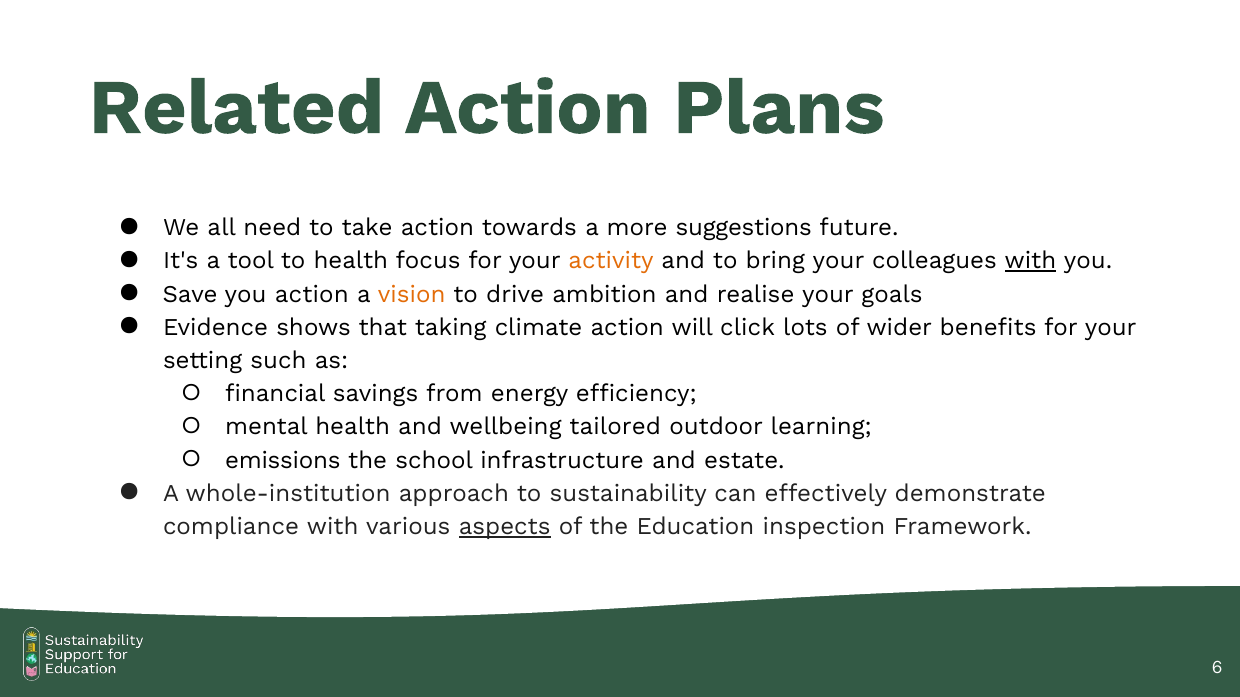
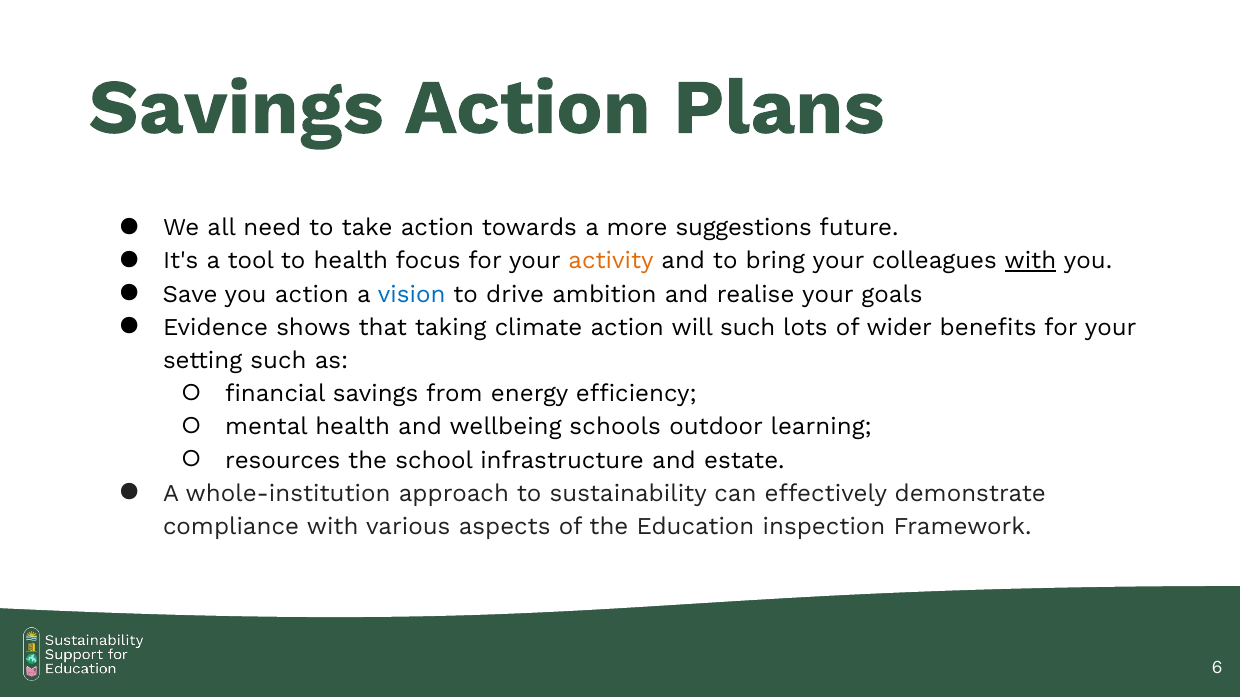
Related: Related -> Savings (236, 108)
vision colour: orange -> blue (412, 294)
will click: click -> such (748, 328)
tailored: tailored -> schools (615, 427)
emissions: emissions -> resources (283, 461)
aspects underline: present -> none (505, 527)
